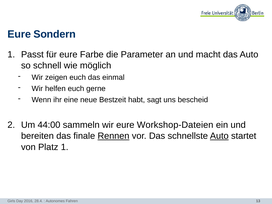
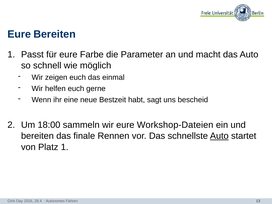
Eure Sondern: Sondern -> Bereiten (55, 34)
44:00: 44:00 -> 18:00 (49, 125)
Rennen underline: present -> none (113, 136)
